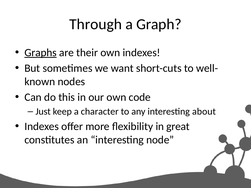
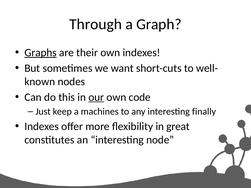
our underline: none -> present (96, 97)
character: character -> machines (100, 112)
about: about -> finally (204, 112)
